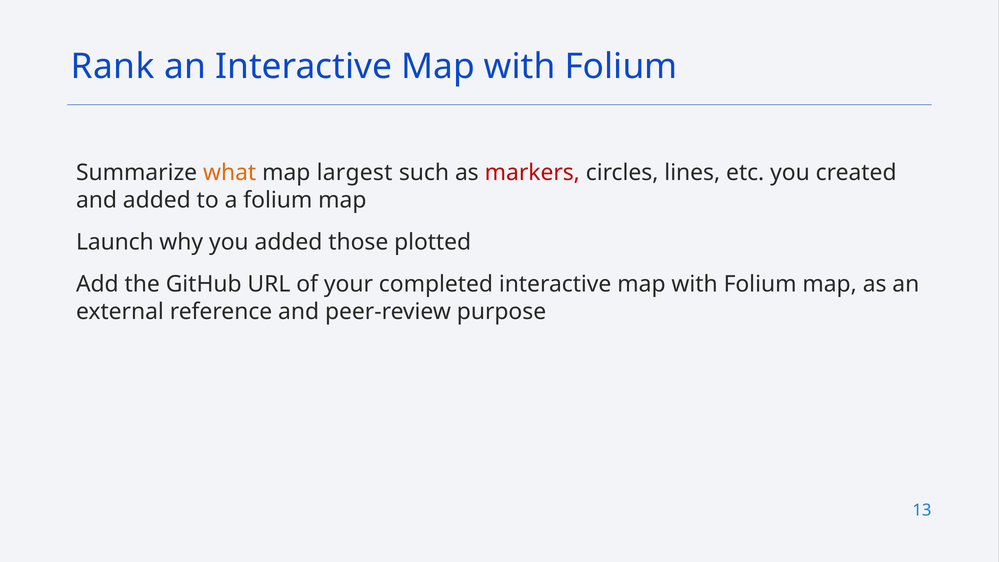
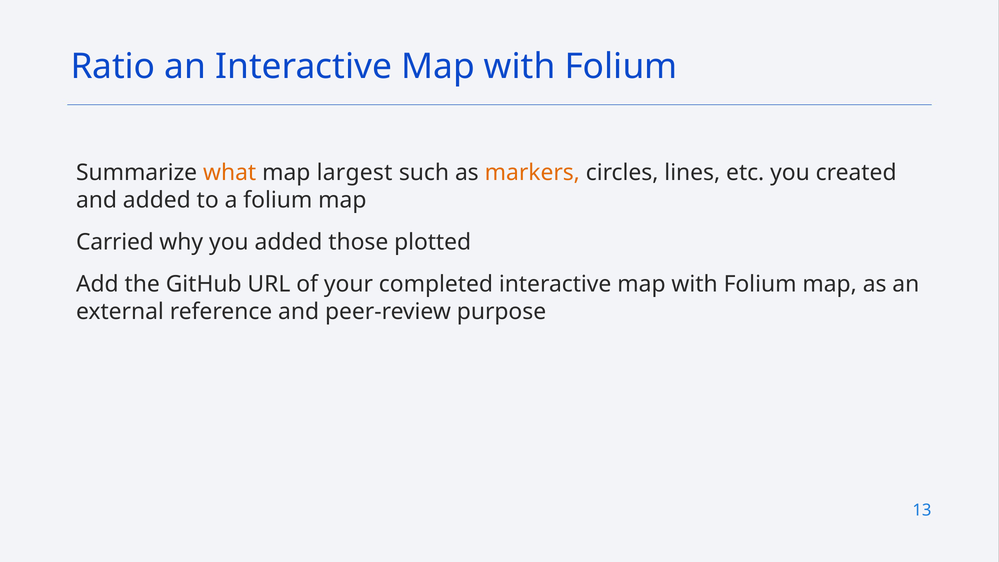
Rank: Rank -> Ratio (113, 67)
markers colour: red -> orange (532, 173)
Launch: Launch -> Carried (115, 242)
